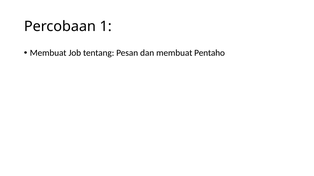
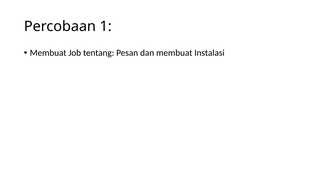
Pentaho: Pentaho -> Instalasi (209, 53)
